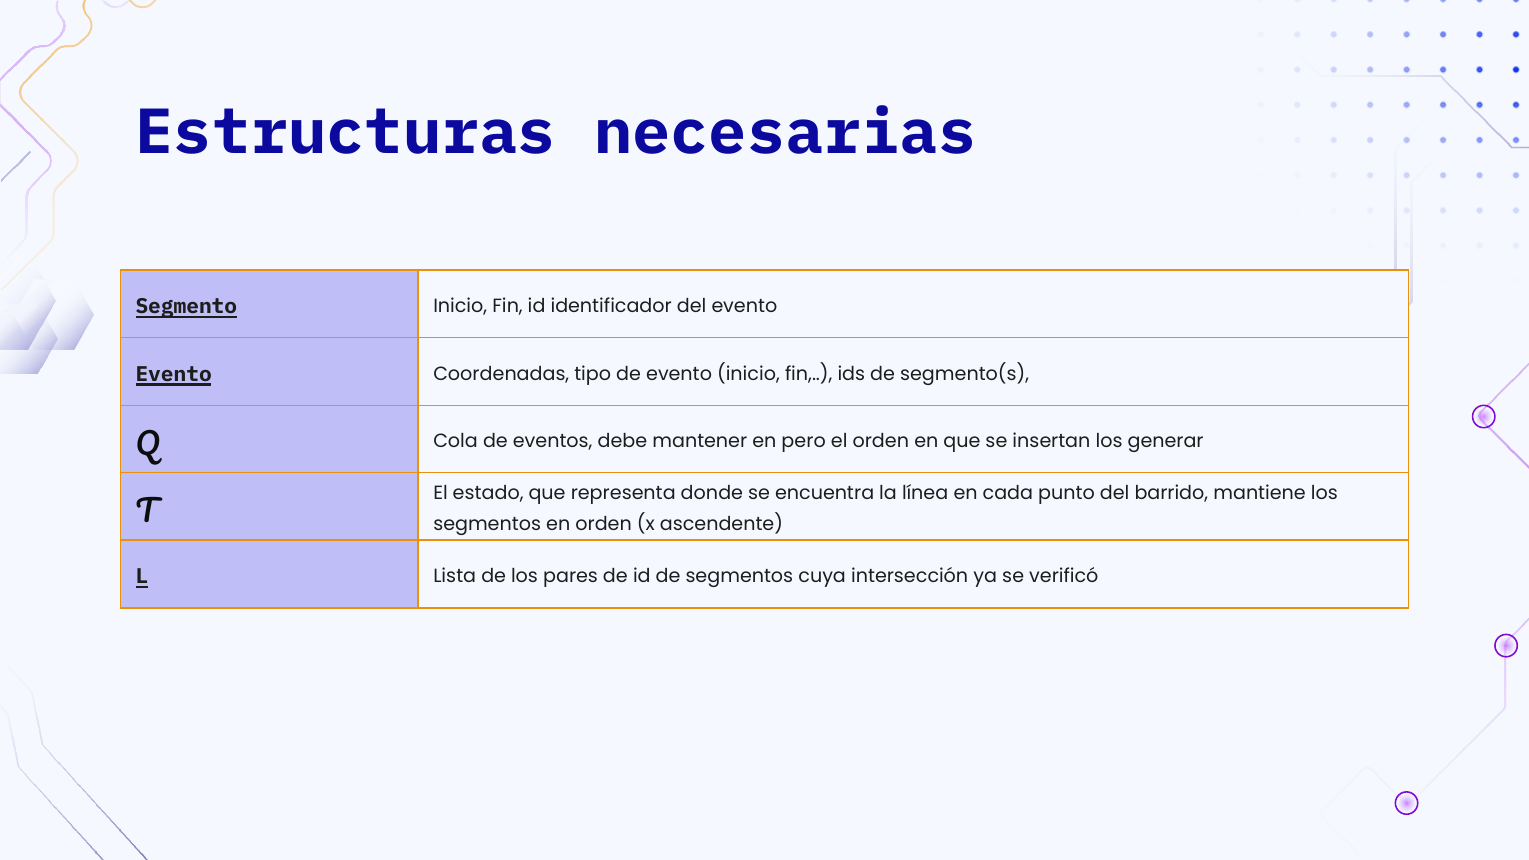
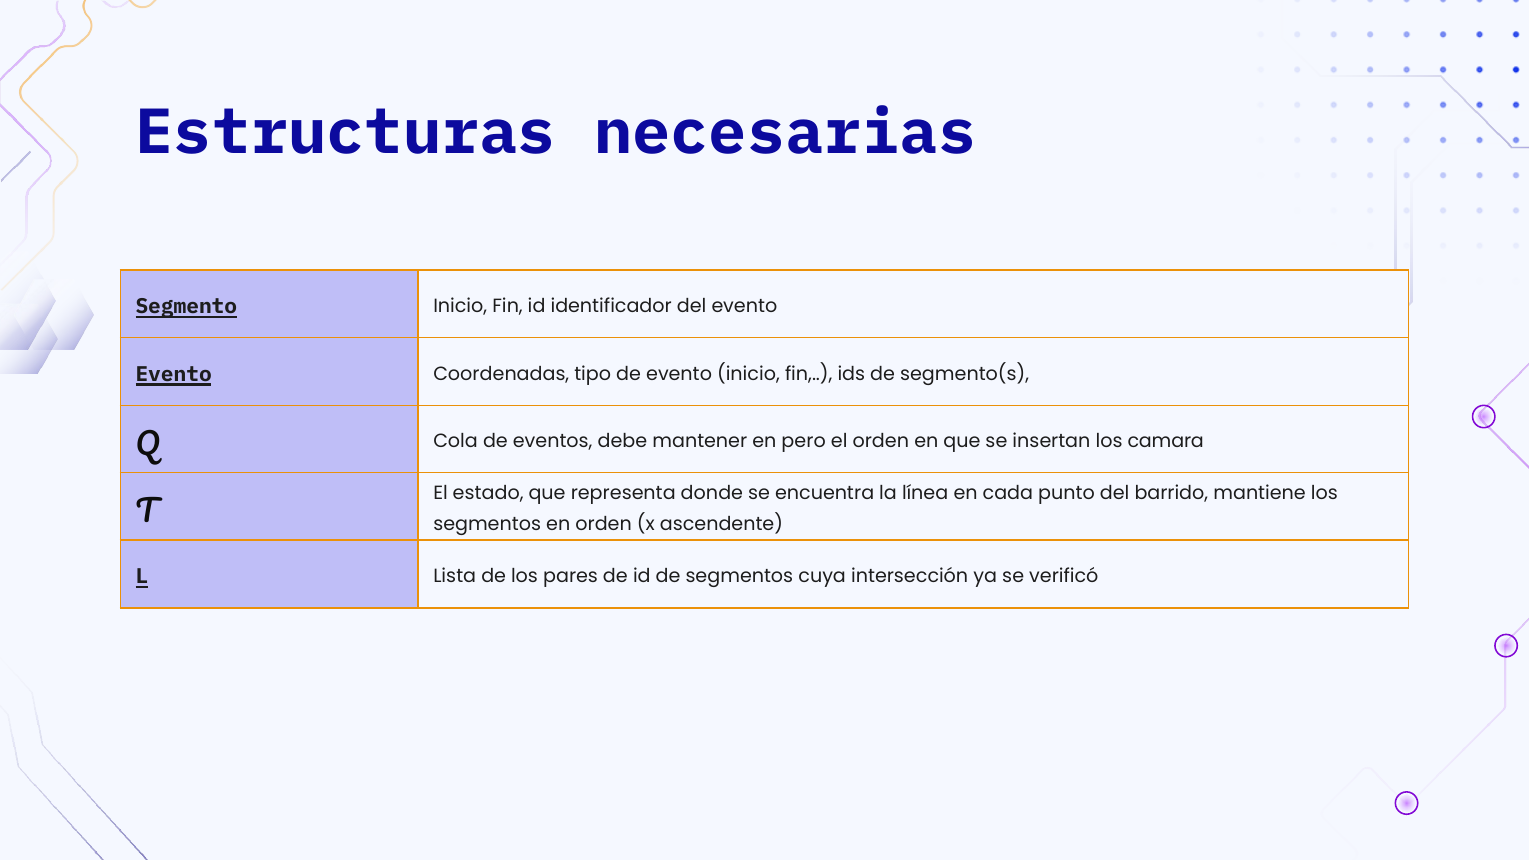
generar: generar -> camara (1166, 441)
